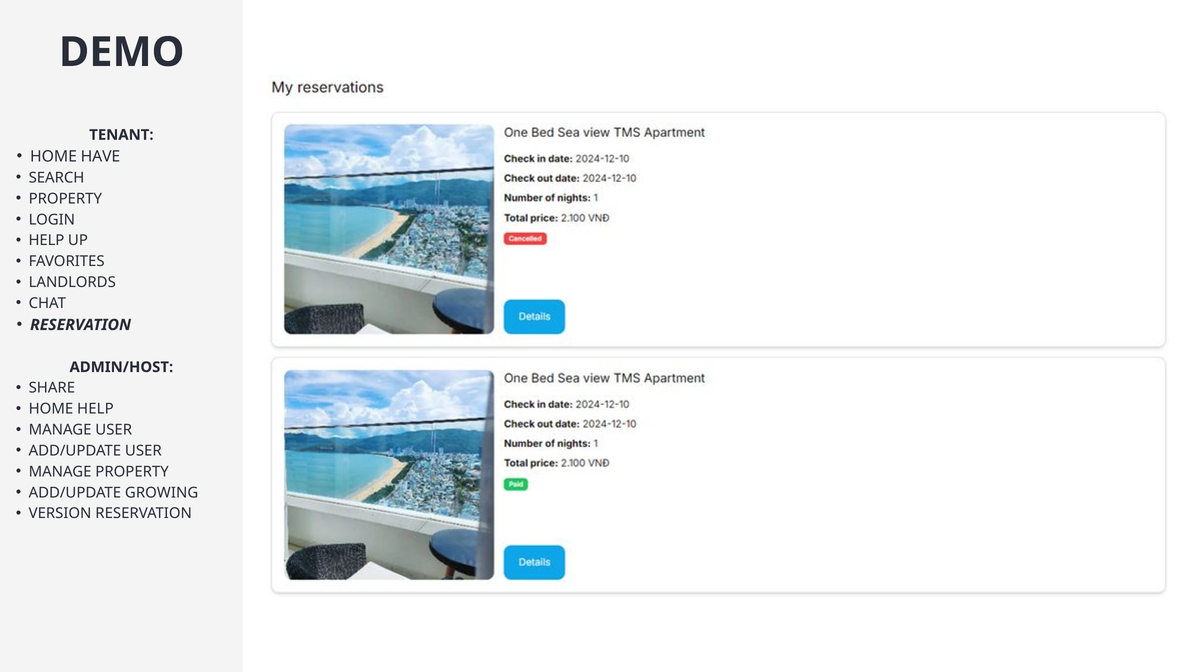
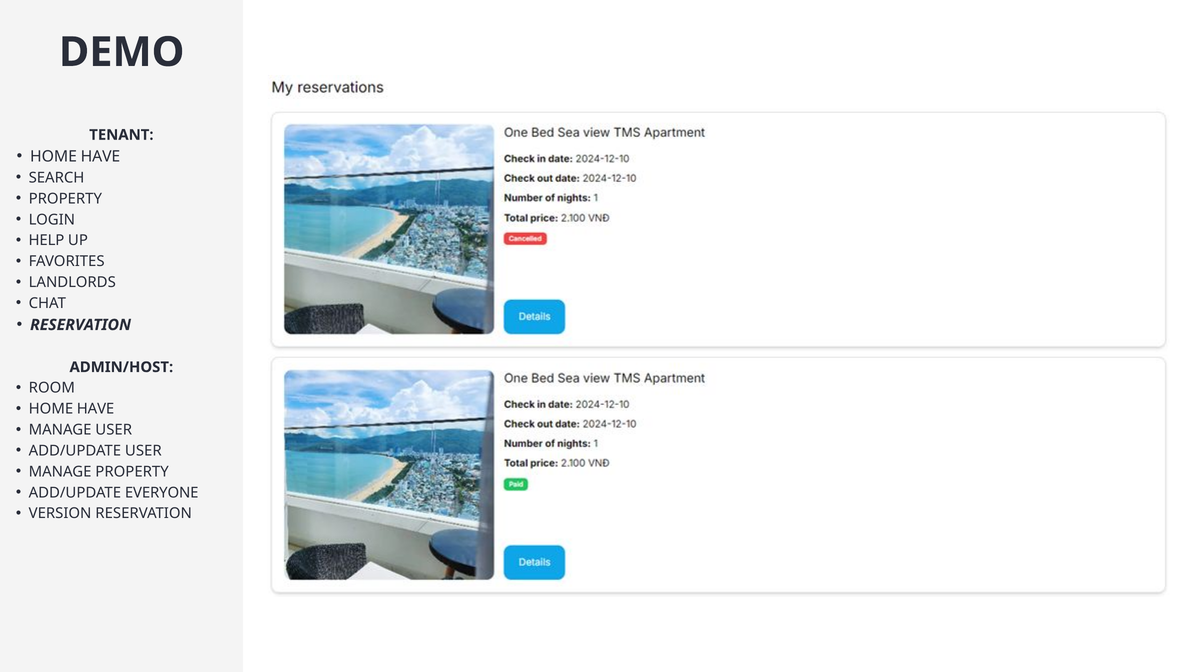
SHARE: SHARE -> ROOM (52, 388)
HELP: HELP -> HAVE (96, 409)
GROWING: GROWING -> EVERYONE (162, 493)
